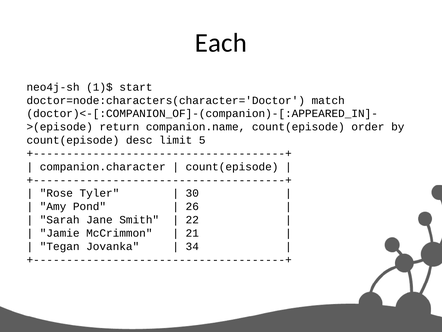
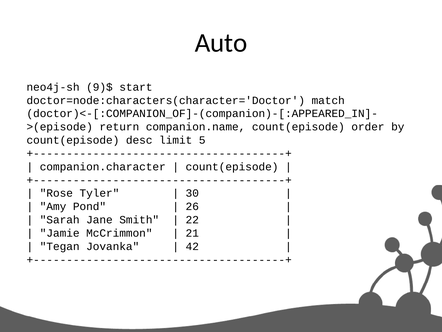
Each: Each -> Auto (221, 43)
1)$: 1)$ -> 9)$ (99, 87)
34: 34 -> 42 (192, 246)
